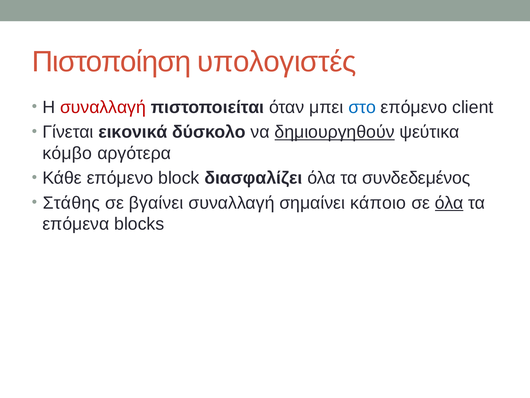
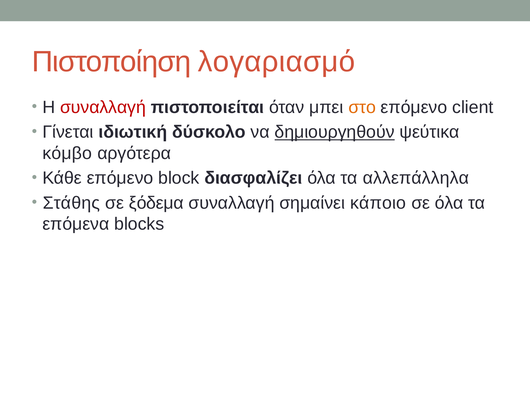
υπολογιστές: υπολογιστές -> λογαριασμό (277, 62)
στο colour: blue -> orange (362, 107)
εικονικά: εικονικά -> ιδιωτική (133, 132)
συνδεδεμένος: συνδεδεμένος -> αλλεπάλληλα (416, 178)
βγαίνει: βγαίνει -> ξόδεμα (156, 203)
όλα underline: present -> none (449, 203)
